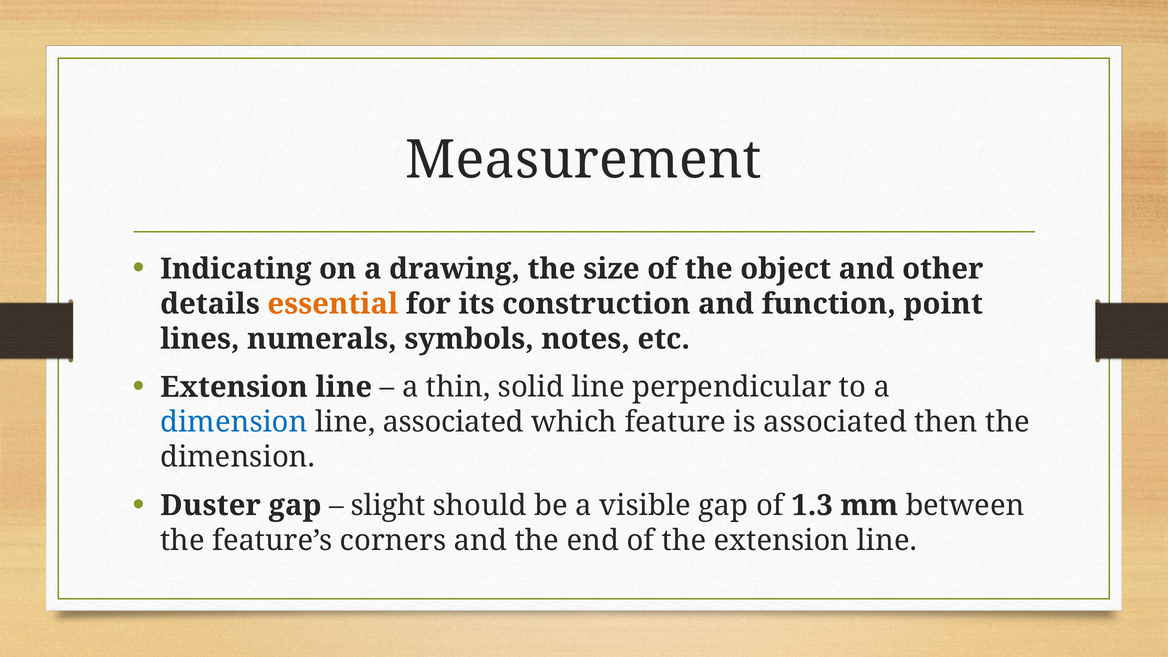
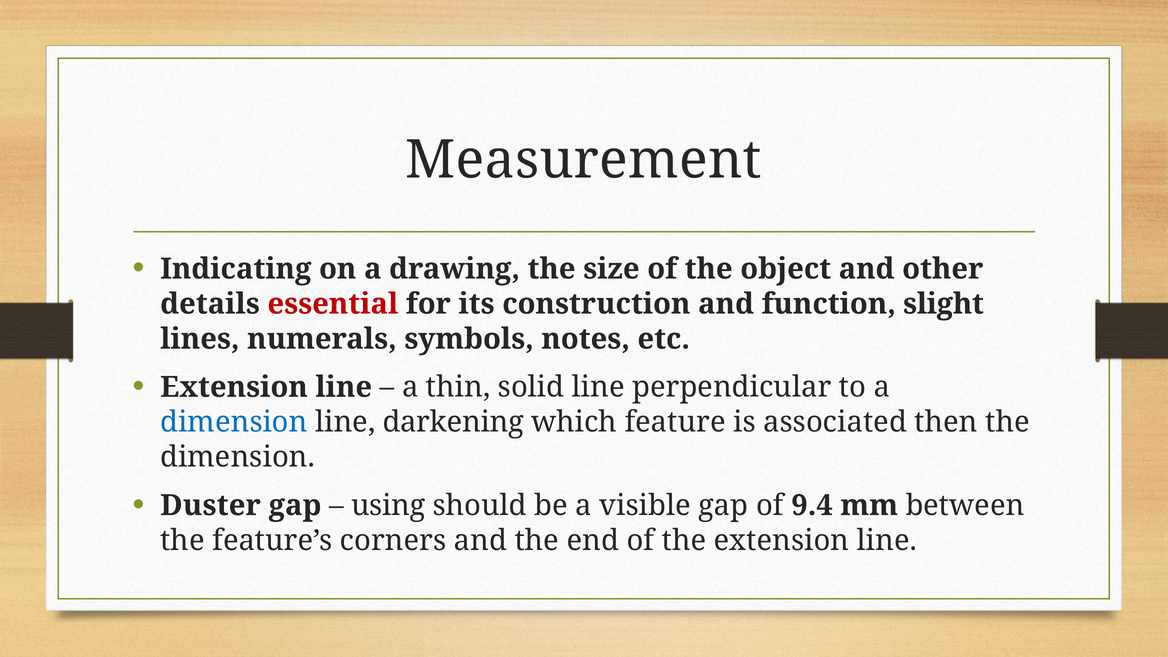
essential colour: orange -> red (333, 304)
point: point -> slight (943, 304)
line associated: associated -> darkening (453, 422)
slight: slight -> using (388, 505)
1.3: 1.3 -> 9.4 (812, 505)
